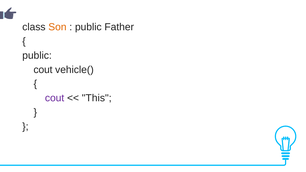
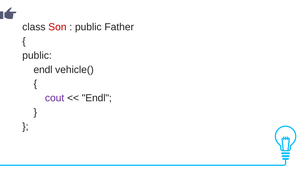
Son colour: orange -> red (57, 27)
cout: cout -> endl (43, 70)
This: This -> Endl (97, 98)
